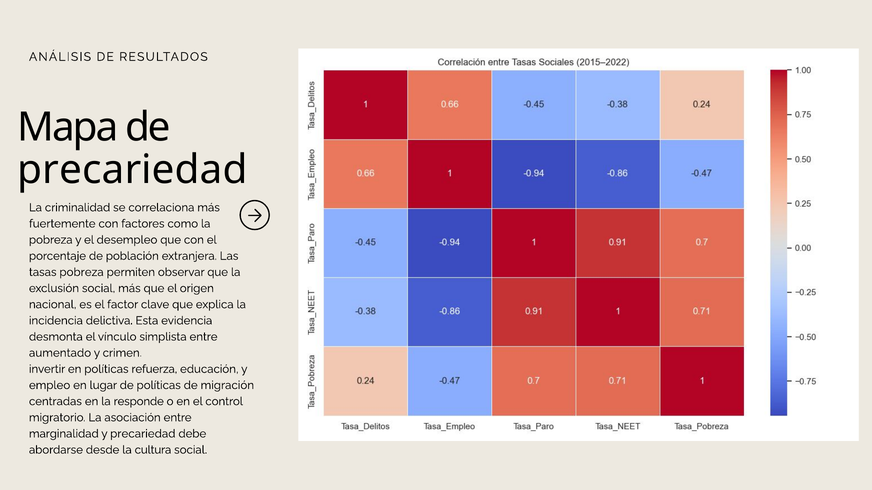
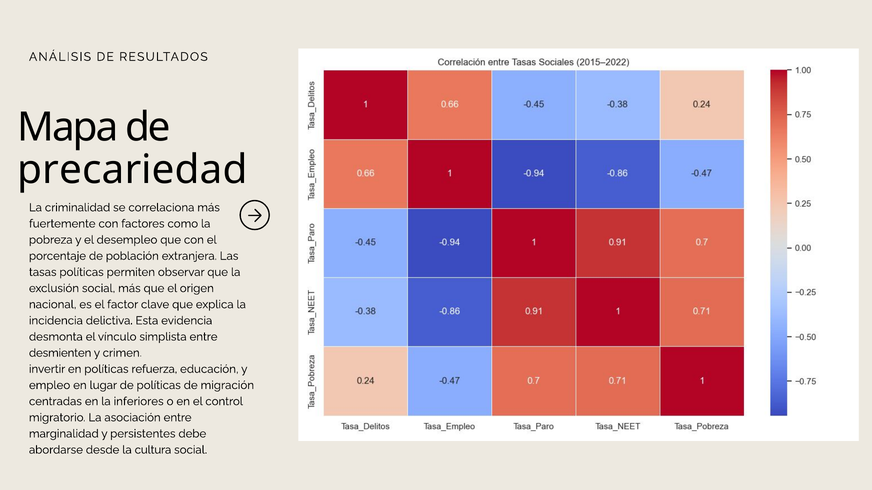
tasas pobreza: pobreza -> políticas (82, 272)
aumentado: aumentado -> desmienten (60, 353)
responde: responde -> inferiores (139, 402)
y precariedad: precariedad -> persistentes (143, 434)
